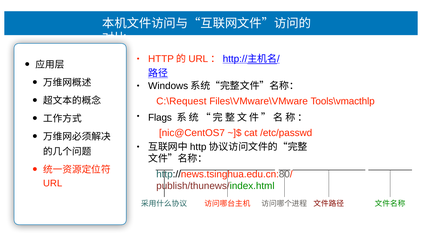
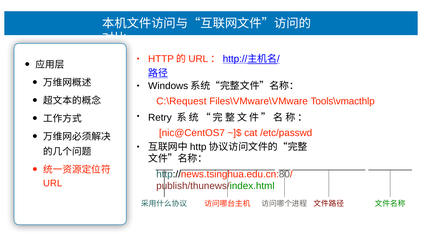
Flags: Flags -> Retry (160, 118)
